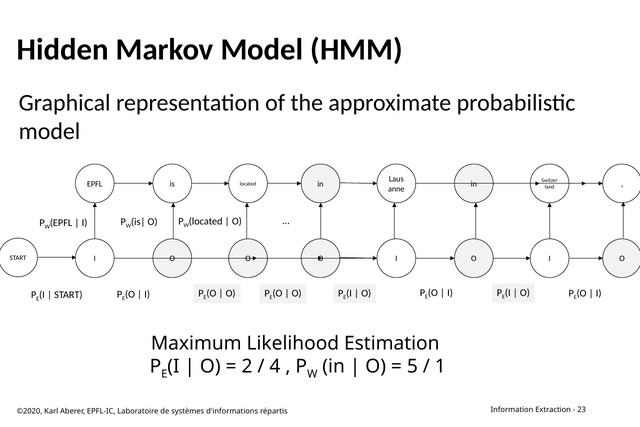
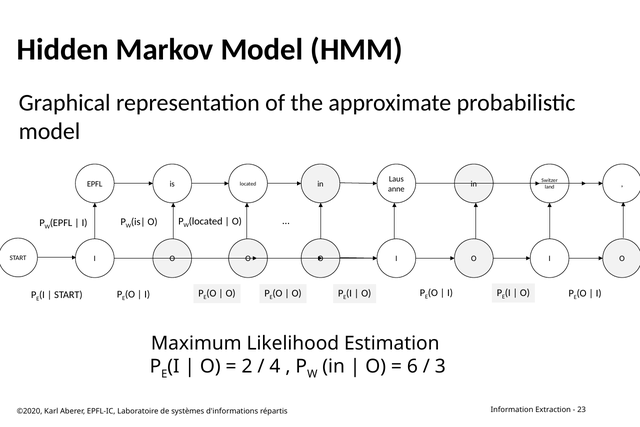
5: 5 -> 6 (412, 366)
1: 1 -> 3 (440, 366)
